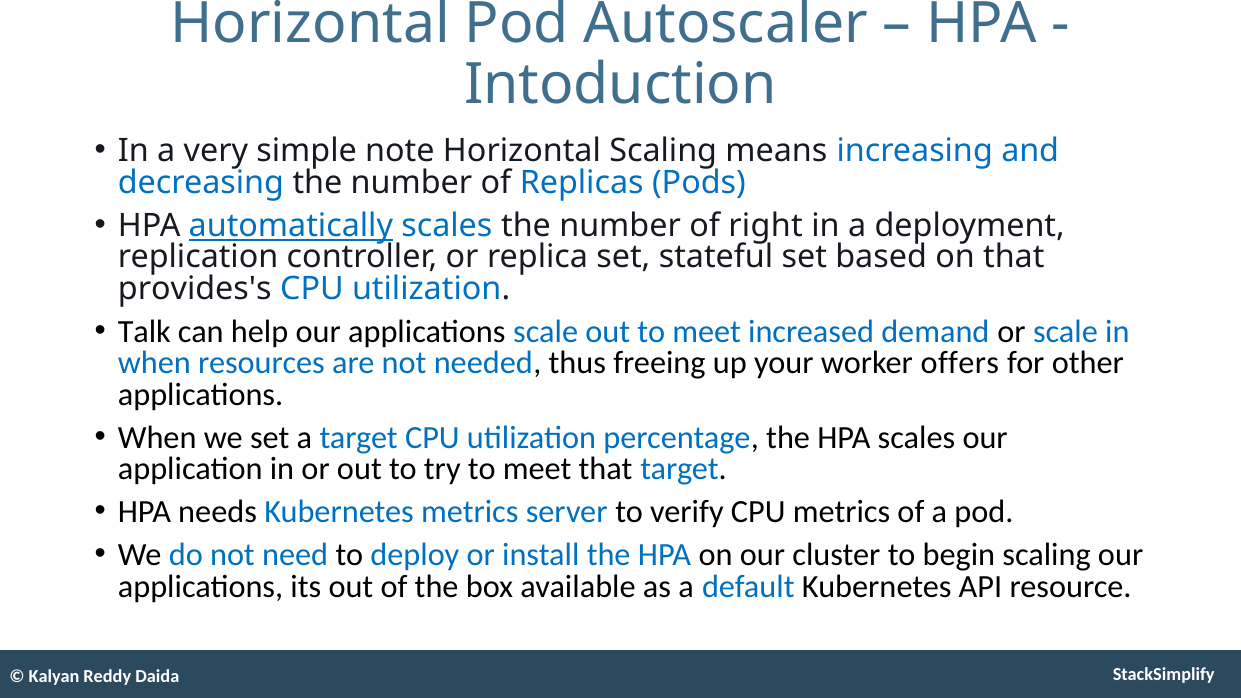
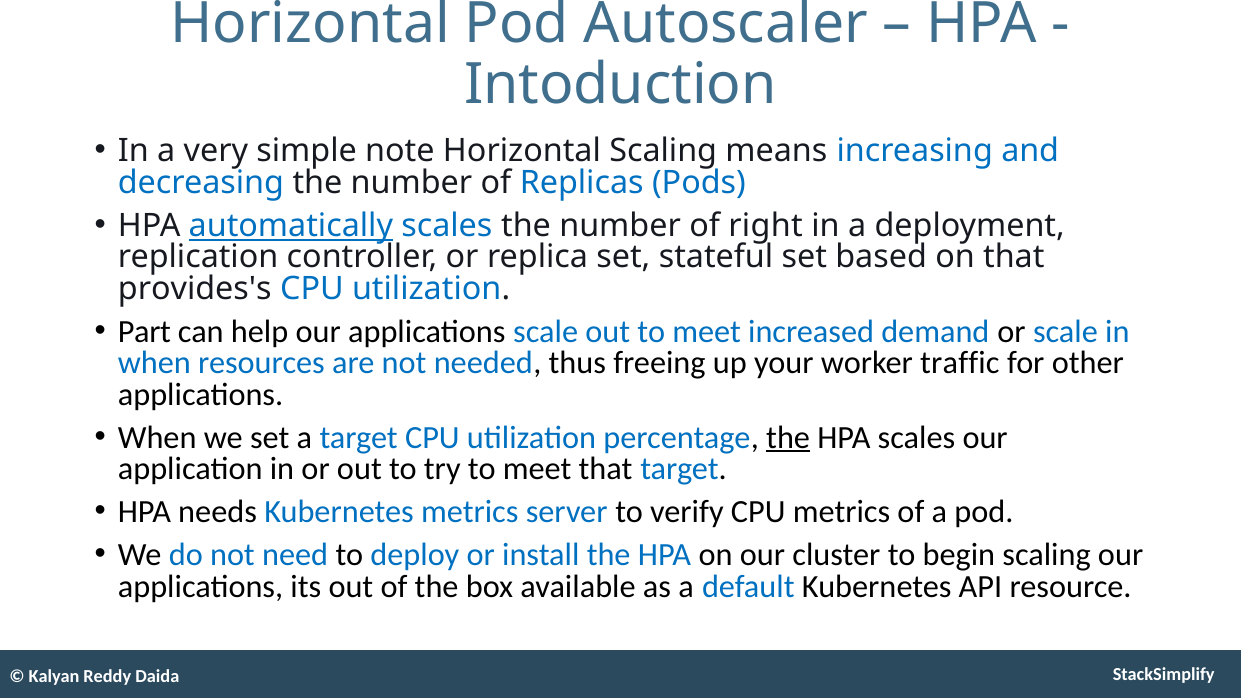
Talk: Talk -> Part (144, 332)
offers: offers -> traffic (960, 363)
the underline: none -> present (788, 438)
